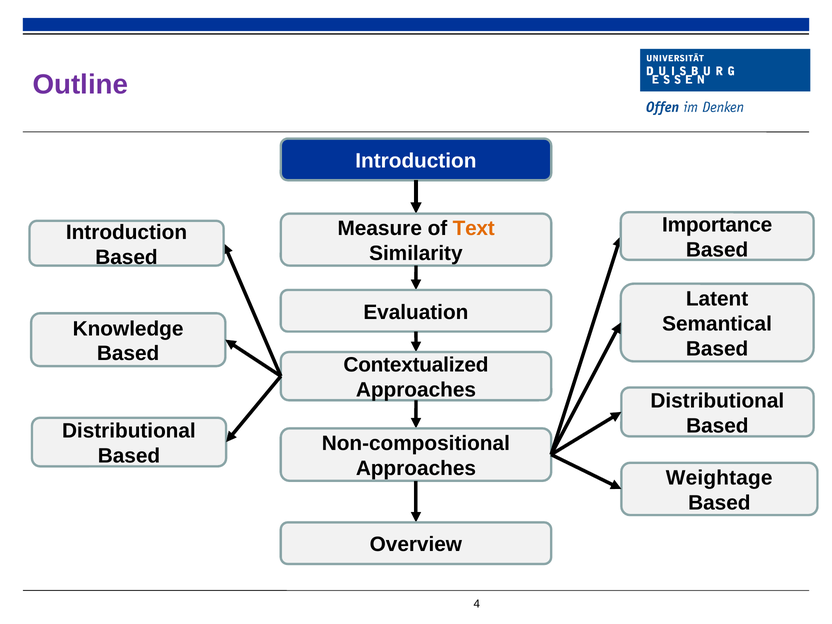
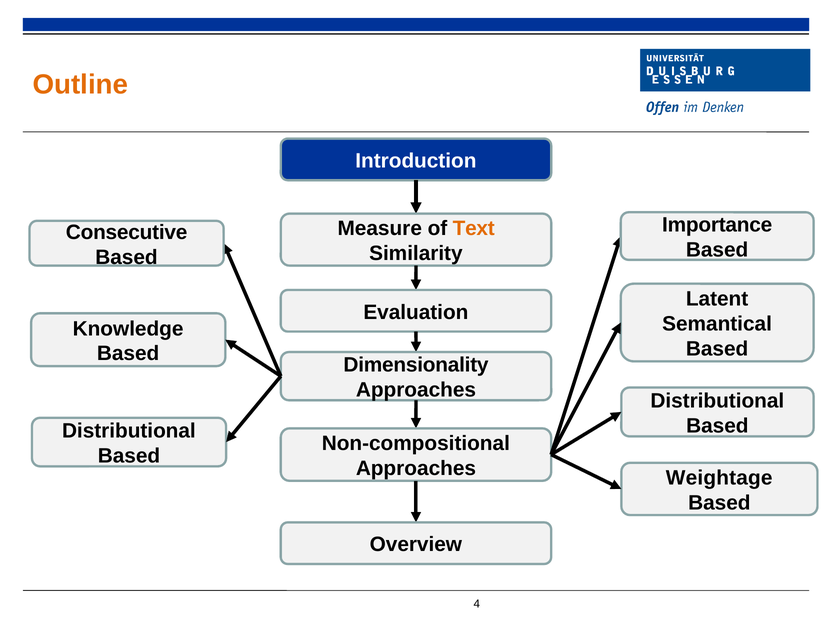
Outline colour: purple -> orange (80, 85)
Introduction: Introduction -> Consecutive (127, 232)
Contextualized: Contextualized -> Dimensionality (416, 365)
